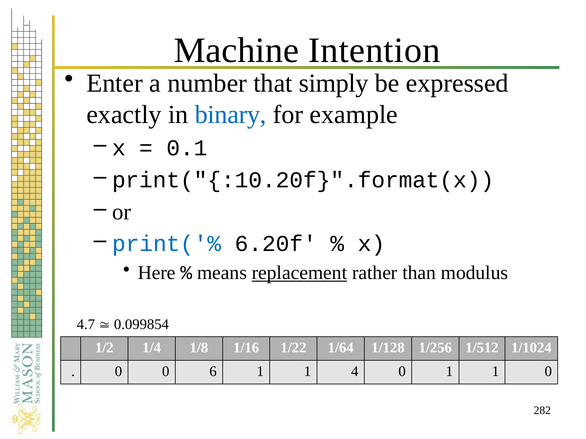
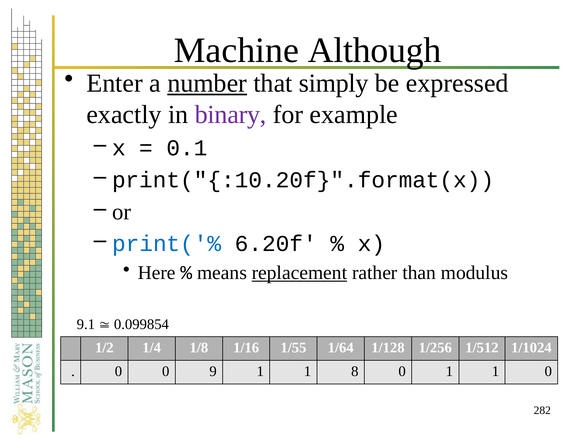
Intention: Intention -> Although (375, 50)
number underline: none -> present (207, 83)
binary colour: blue -> purple (231, 115)
4.7: 4.7 -> 9.1 (86, 325)
1/22: 1/22 -> 1/55 (293, 348)
6: 6 -> 9 (213, 372)
4: 4 -> 8 (355, 372)
